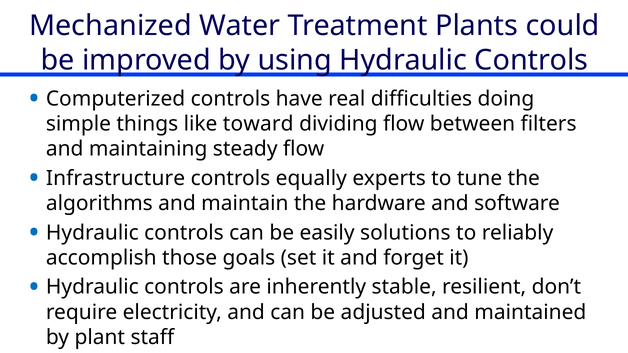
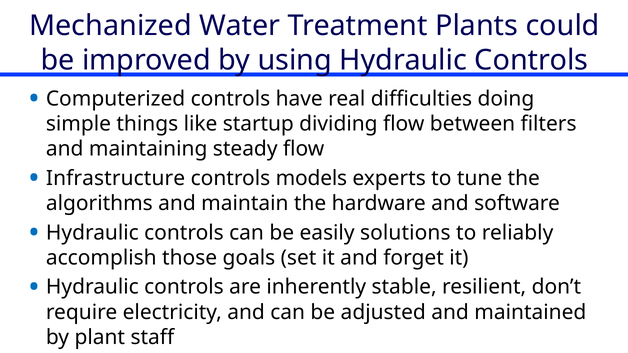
toward: toward -> startup (258, 124)
equally: equally -> models (311, 178)
